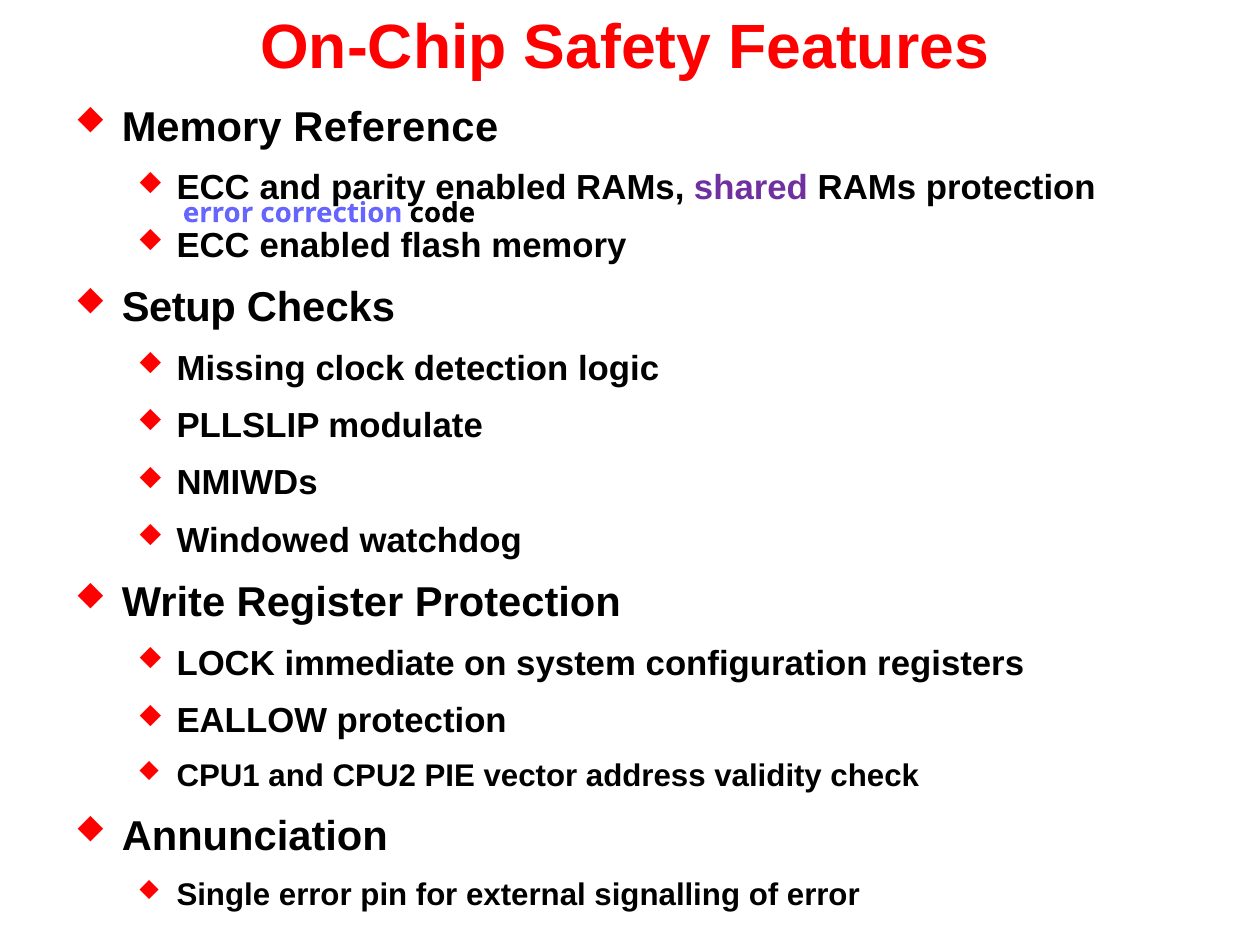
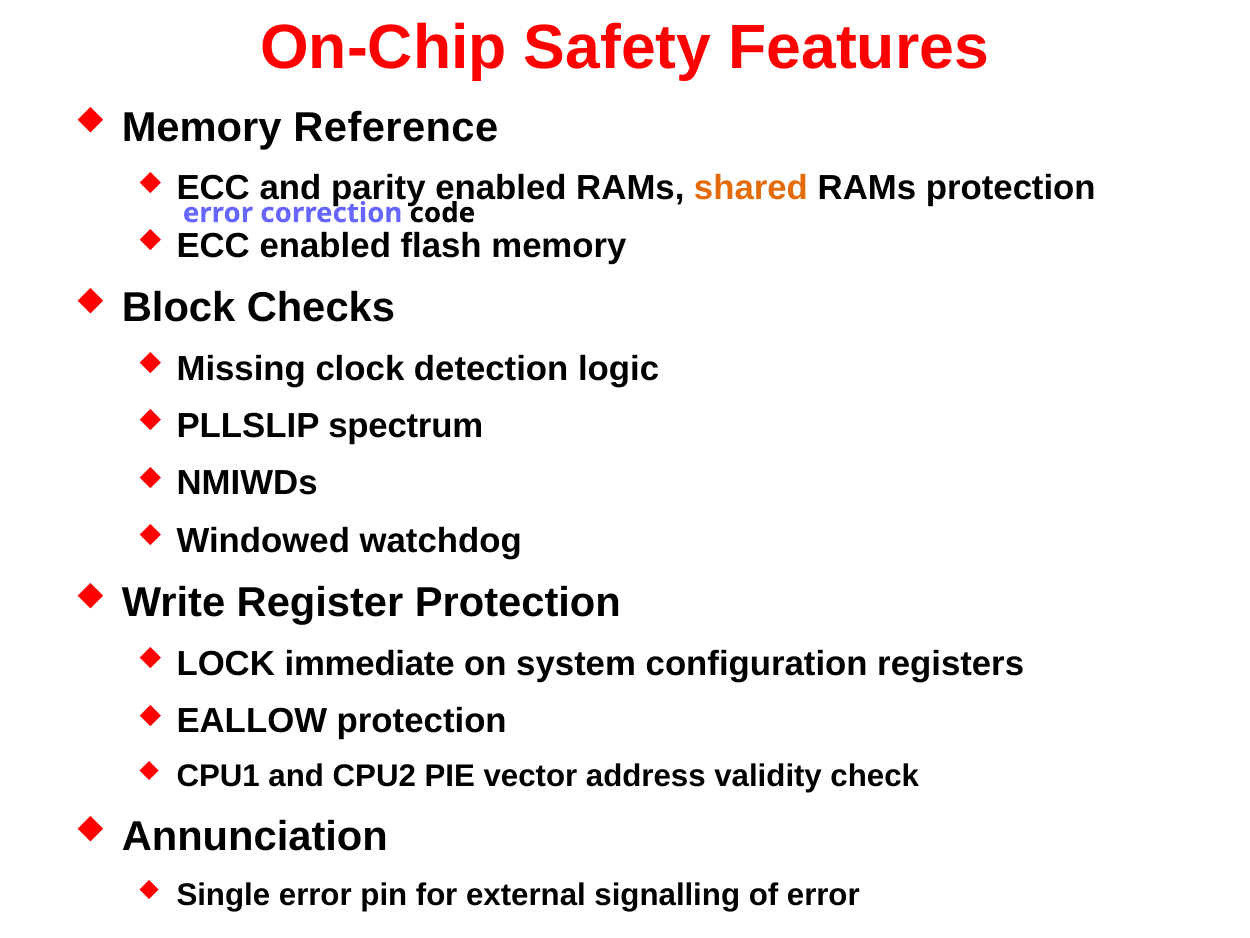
shared colour: purple -> orange (751, 188)
Setup: Setup -> Block (179, 308)
modulate: modulate -> spectrum (406, 426)
